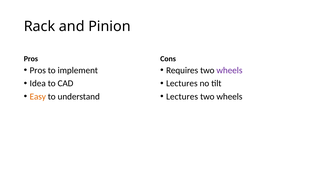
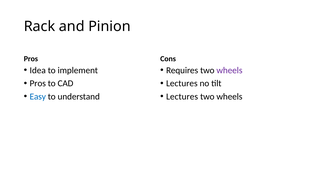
Pros: Pros -> Idea (38, 70)
Idea: Idea -> Pros (38, 83)
Easy colour: orange -> blue (38, 96)
